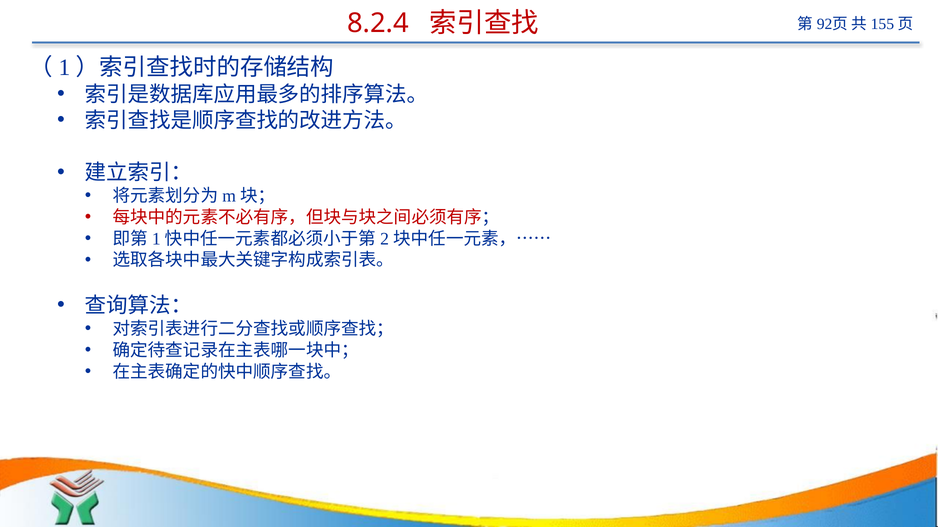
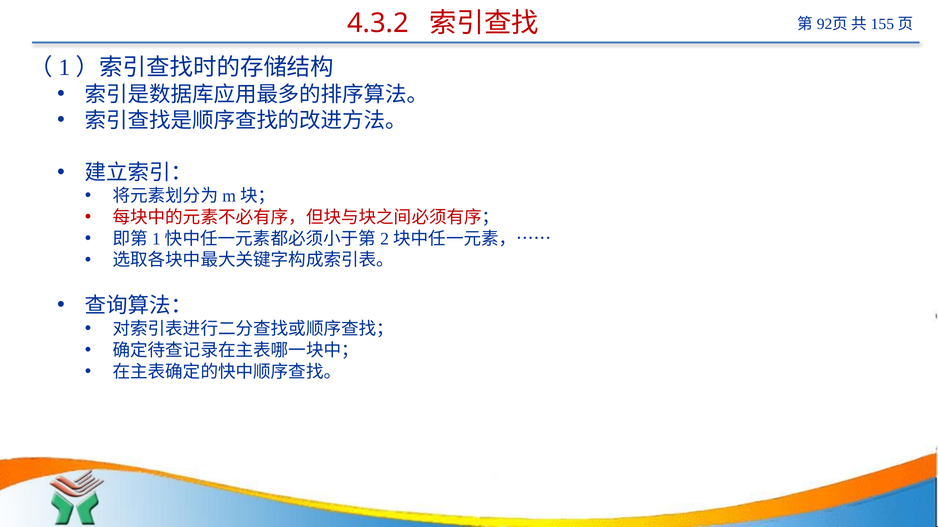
8.2.4: 8.2.4 -> 4.3.2 (378, 23)
